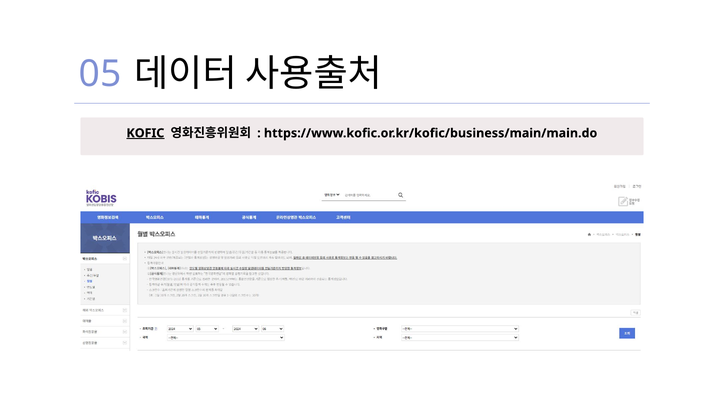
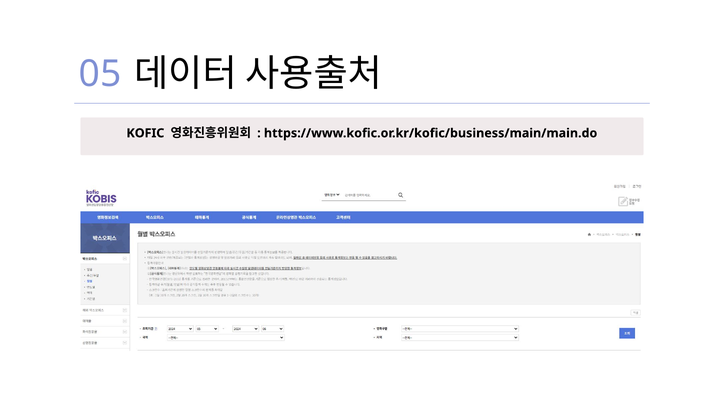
KOFIC underline: present -> none (145, 133)
